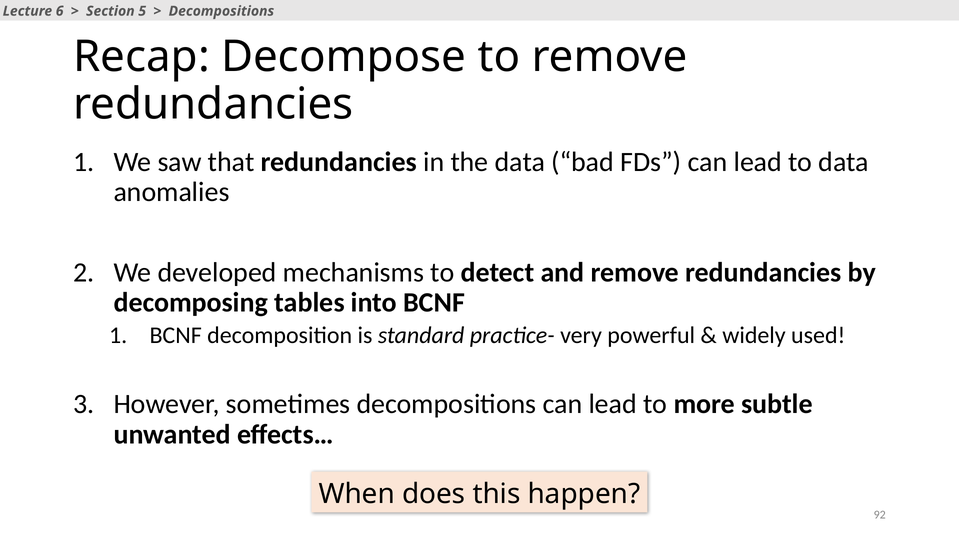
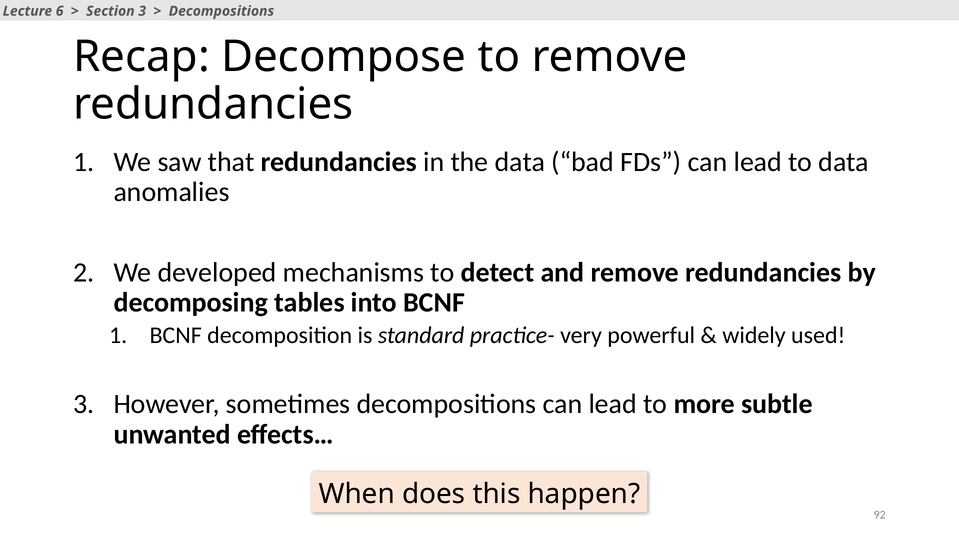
Section 5: 5 -> 3 (142, 11)
